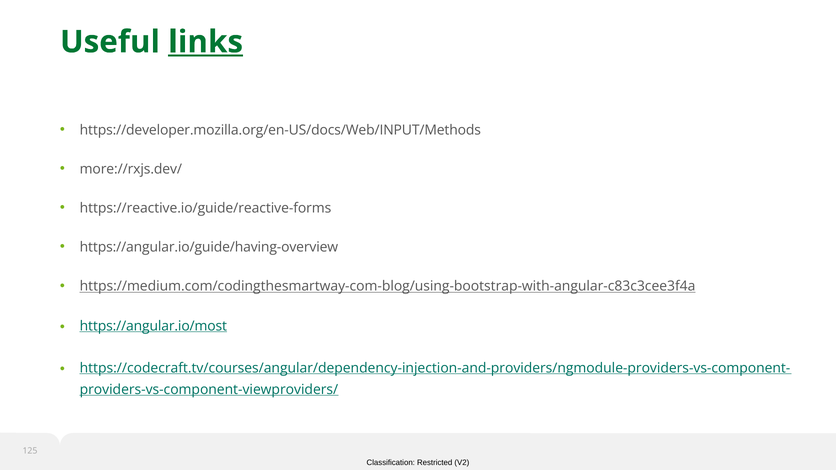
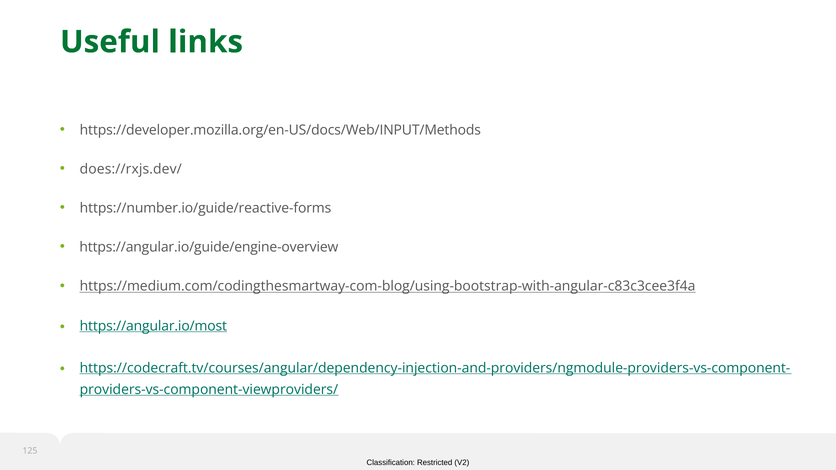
links underline: present -> none (206, 42)
more://rxjs.dev/: more://rxjs.dev/ -> does://rxjs.dev/ (131, 169)
https://reactive.io/guide/reactive-forms: https://reactive.io/guide/reactive-forms -> https://number.io/guide/reactive-forms (206, 208)
https://angular.io/guide/having-overview: https://angular.io/guide/having-overview -> https://angular.io/guide/engine-overview (209, 247)
